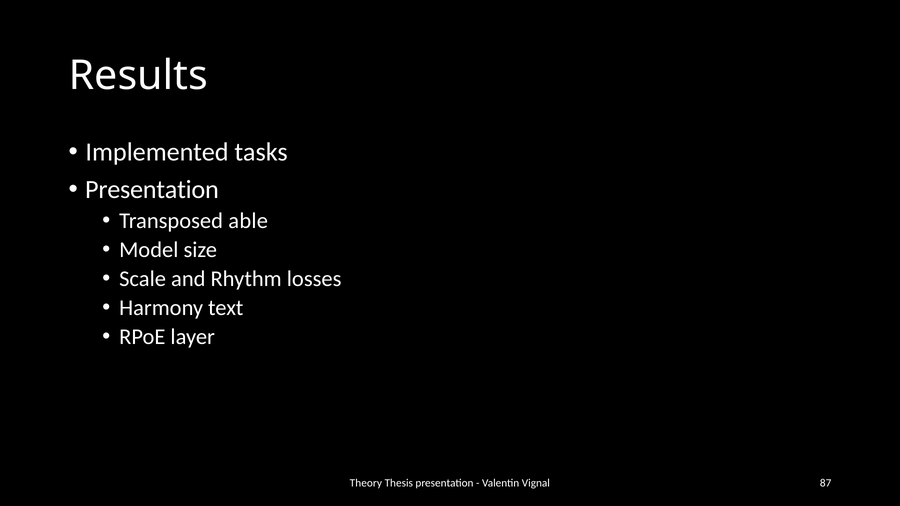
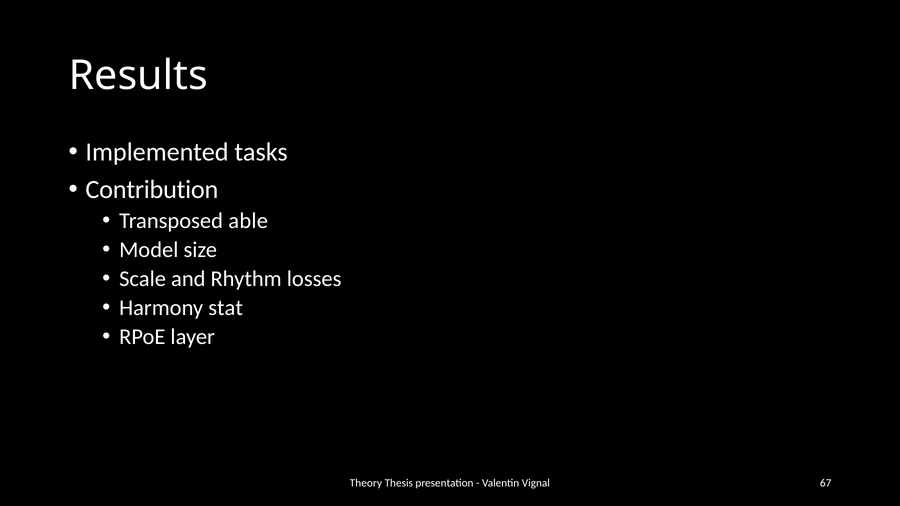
Presentation: Presentation -> Contribution (152, 190)
text: text -> stat (226, 308)
87: 87 -> 67 (826, 483)
